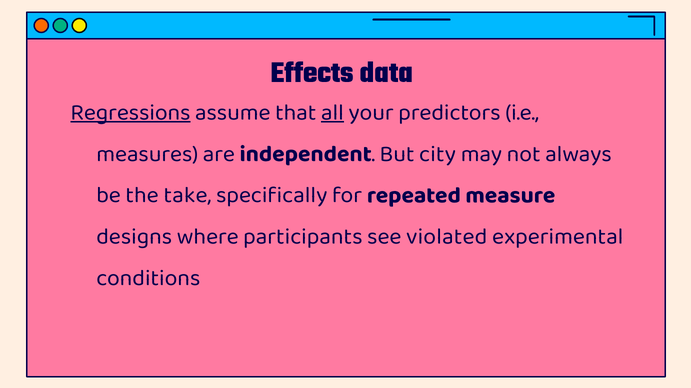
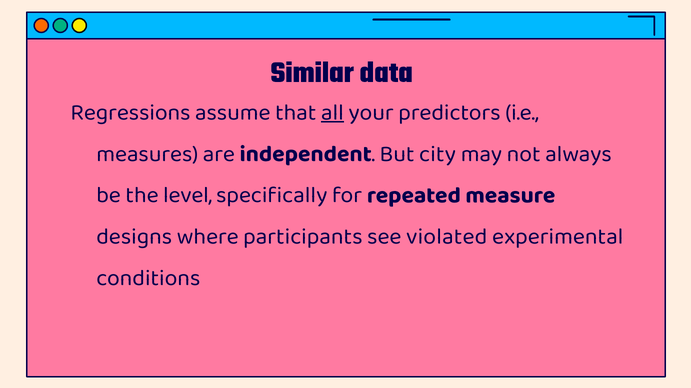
Effects: Effects -> Similar (312, 72)
Regressions underline: present -> none (130, 112)
take: take -> level (188, 195)
